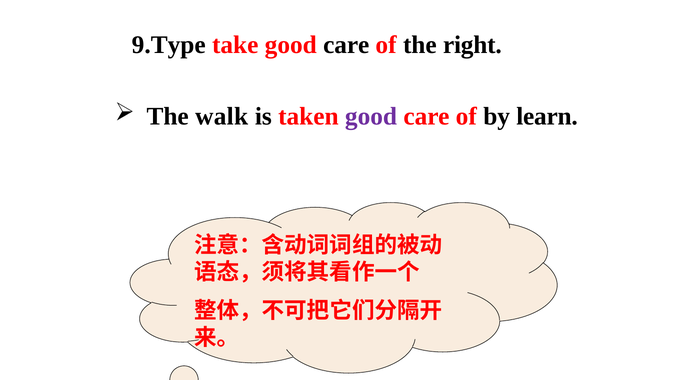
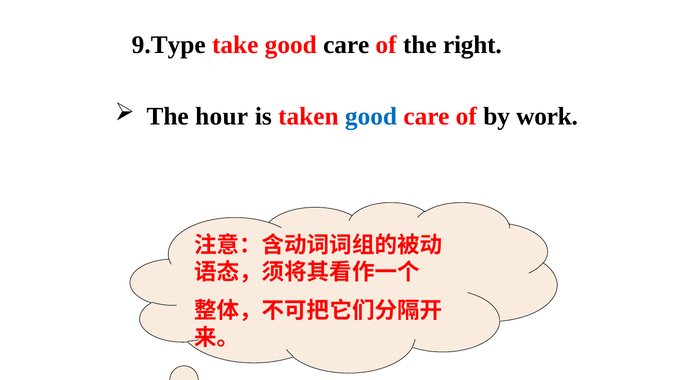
walk: walk -> hour (222, 117)
good colour: purple -> blue (371, 117)
learn: learn -> work (547, 117)
